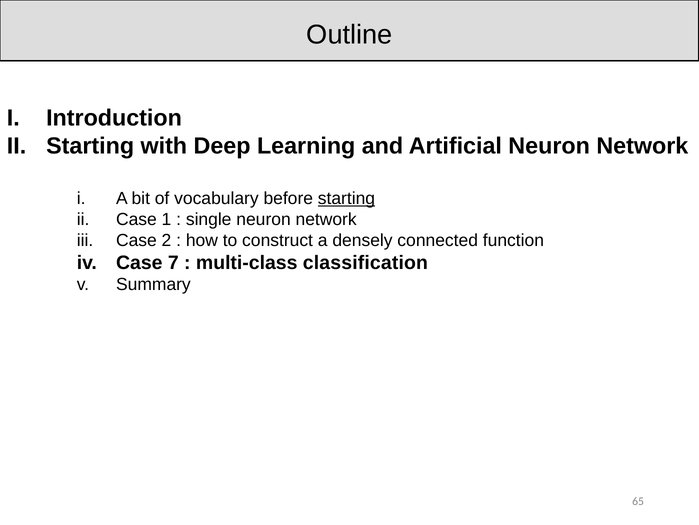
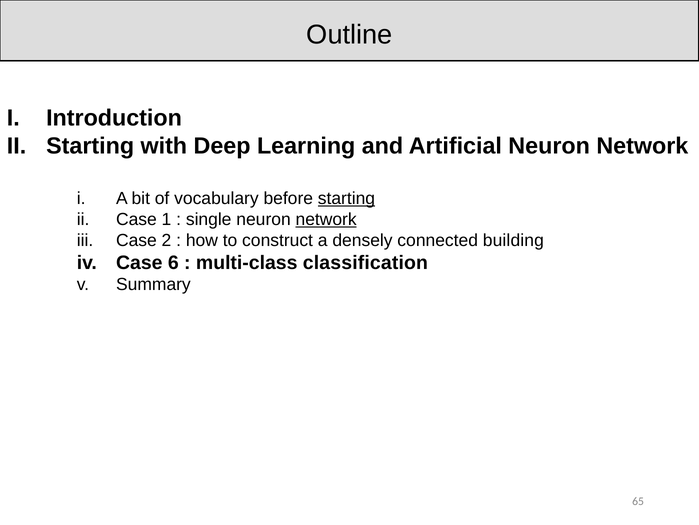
network underline: none -> present (326, 219)
function: function -> building (513, 240)
7: 7 -> 6 (173, 262)
